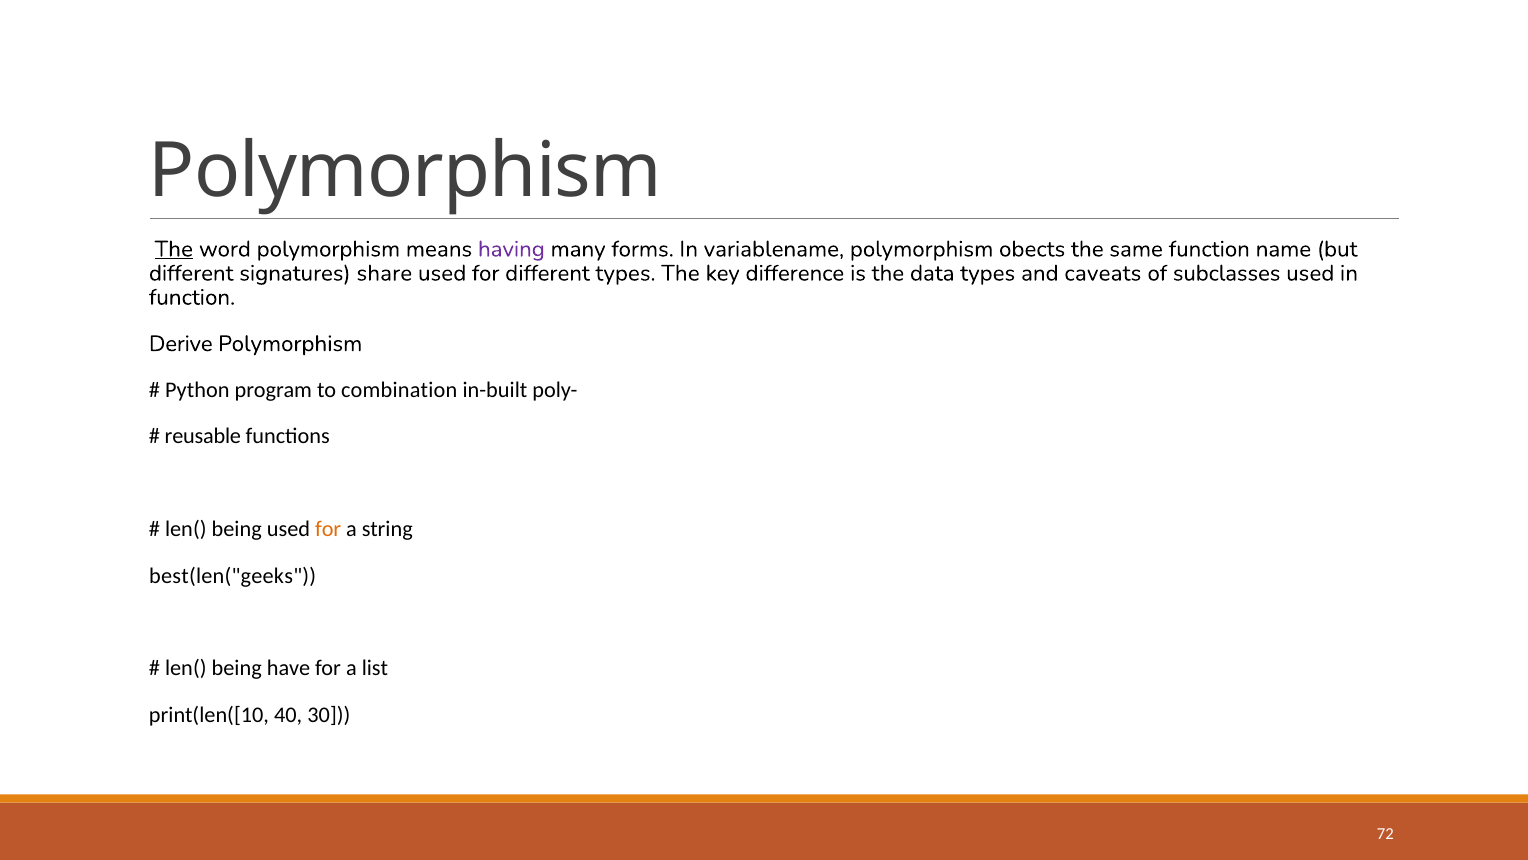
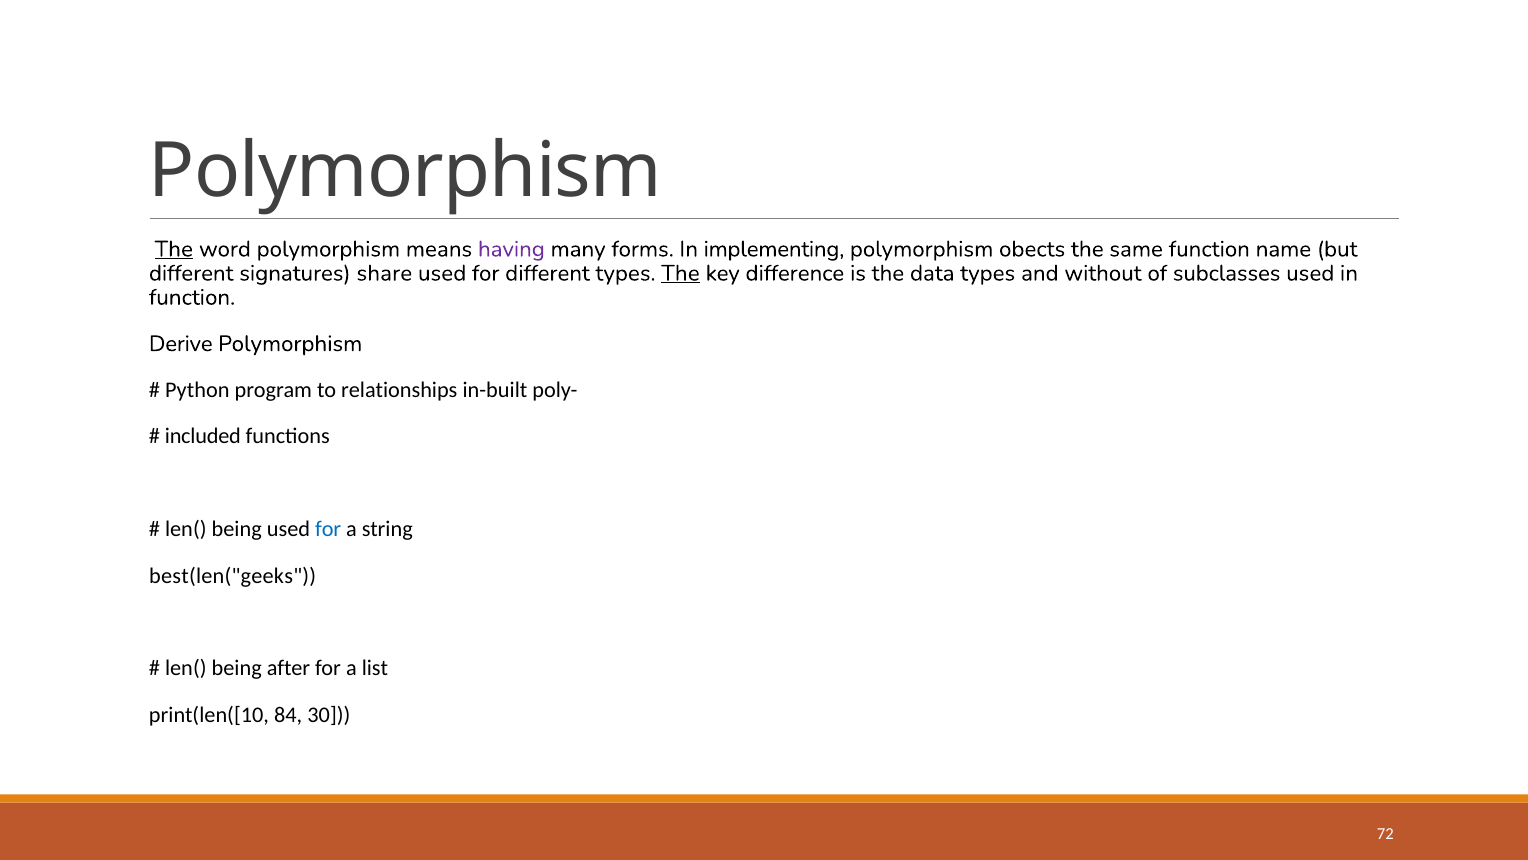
variablename: variablename -> implementing (774, 249)
The underline: none -> present (680, 273)
caveats: caveats -> without (1103, 273)
combination: combination -> relationships (399, 390)
reusable: reusable -> included (203, 436)
for colour: orange -> blue (328, 529)
have: have -> after (289, 668)
40: 40 -> 84 (288, 714)
